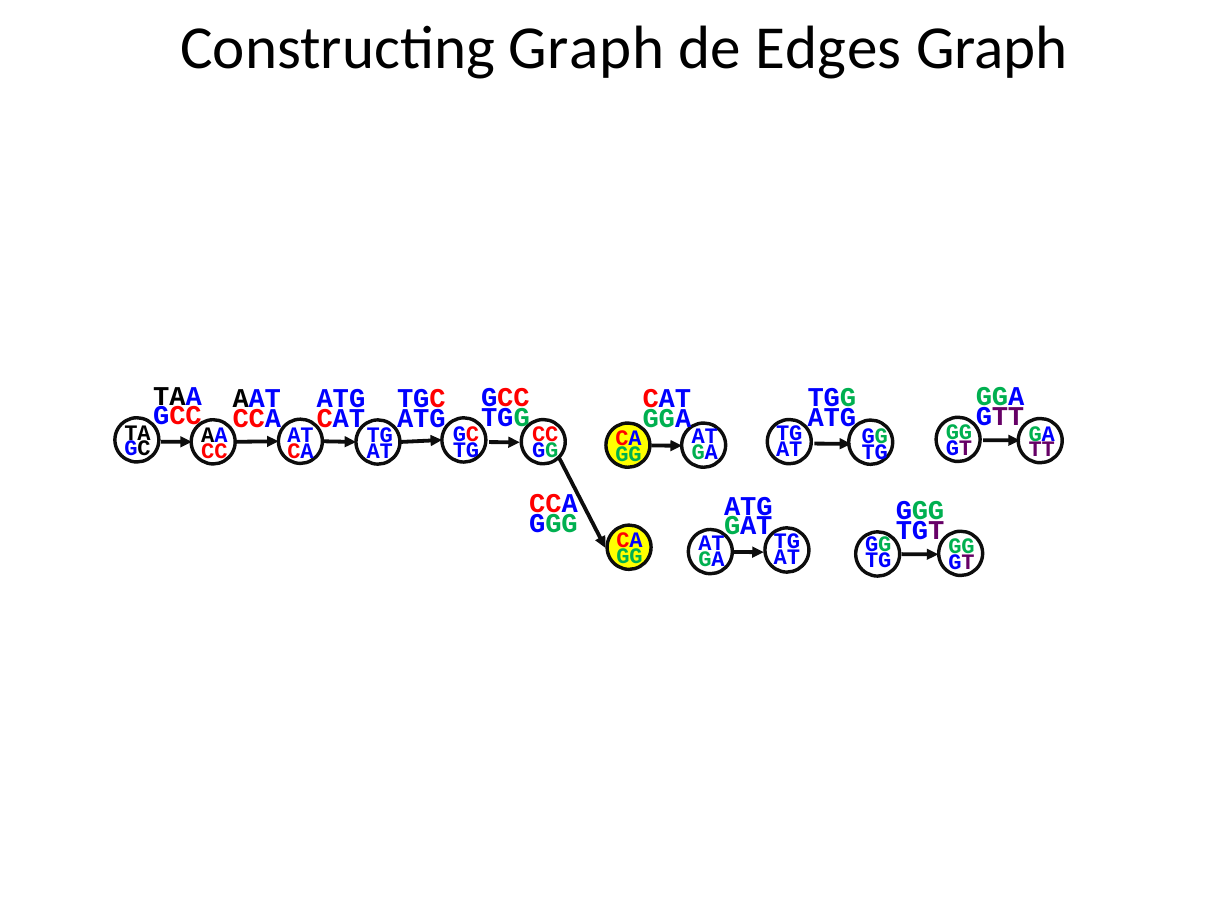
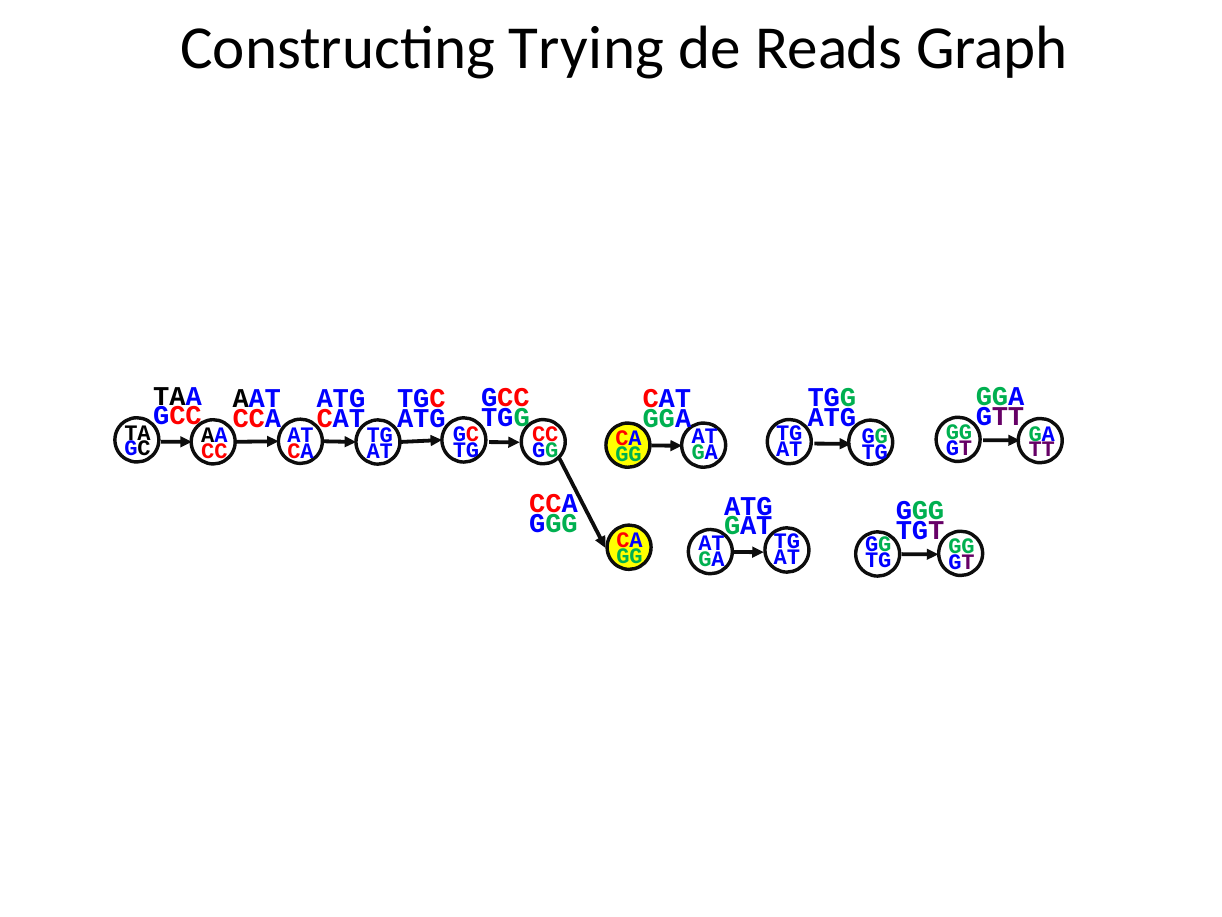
Constructing Graph: Graph -> Trying (587, 48)
Edges: Edges -> Reads (829, 48)
